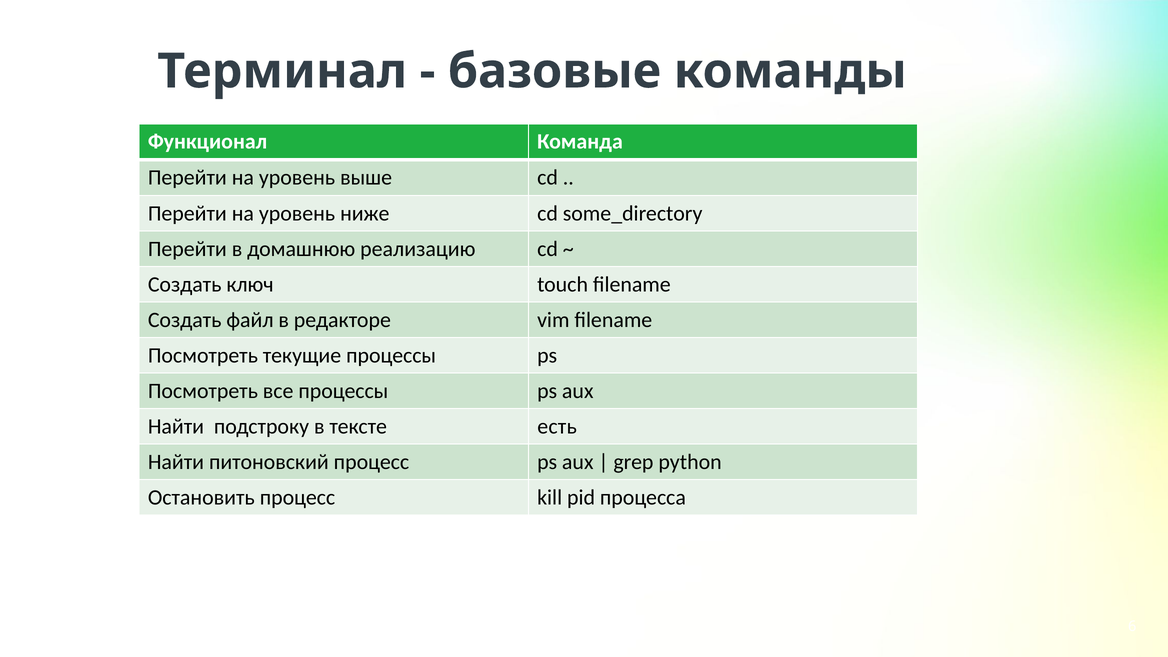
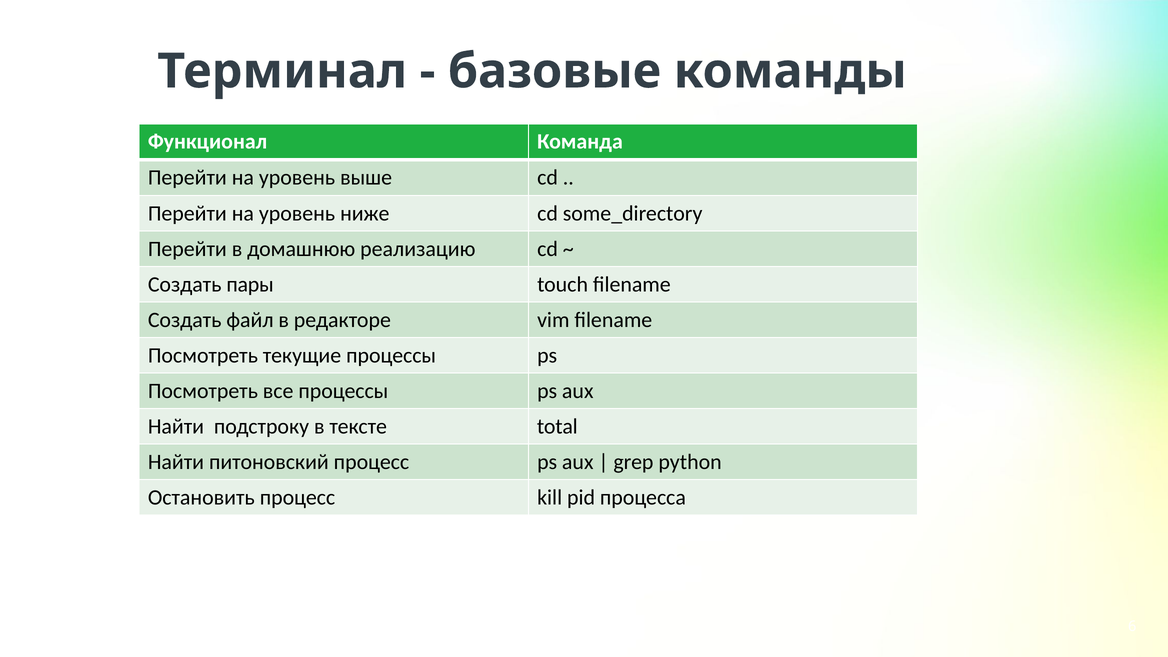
ключ: ключ -> пары (250, 284)
есть: есть -> total (557, 426)
